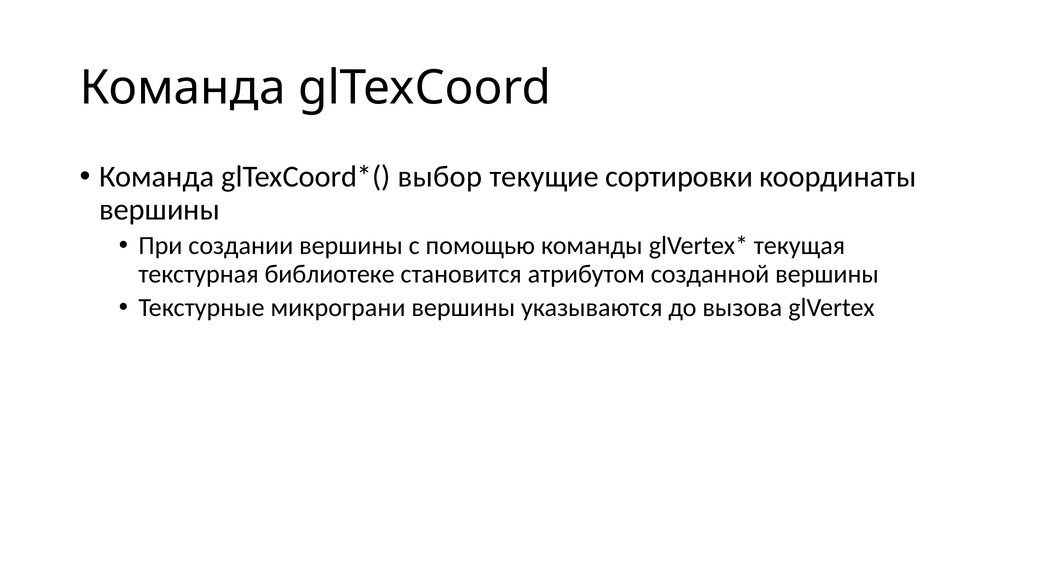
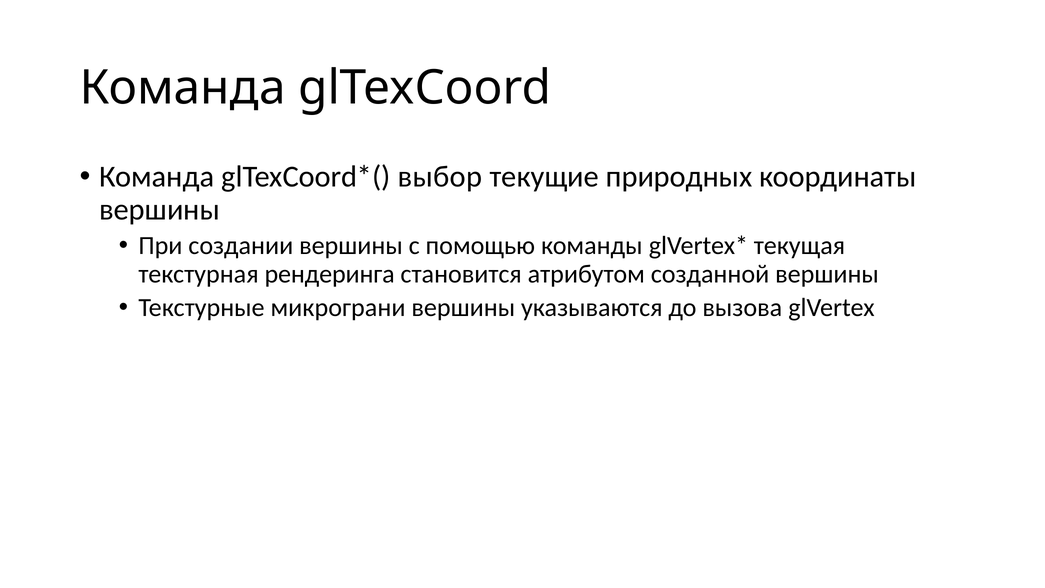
сортировки: сортировки -> природных (679, 177)
библиотеке: библиотеке -> рендеринга (330, 274)
